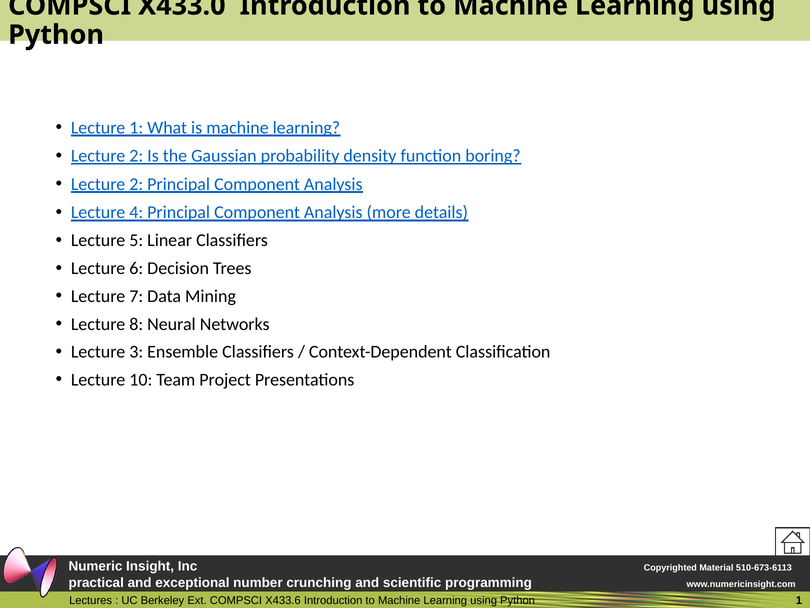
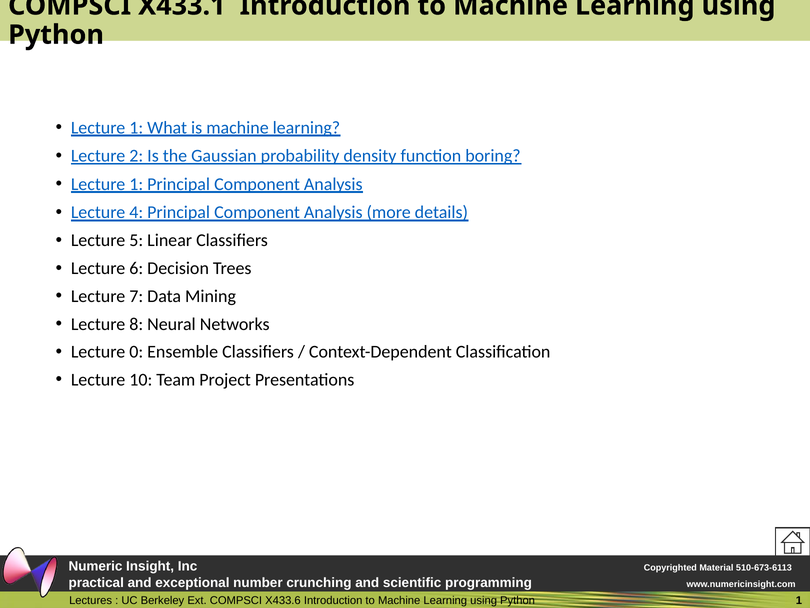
X433.0: X433.0 -> X433.1 (182, 6)
2: 2 -> 1 (136, 184)
3: 3 -> 0 (136, 352)
